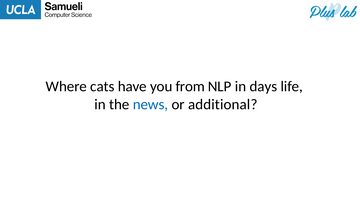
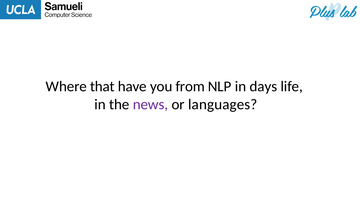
cats: cats -> that (102, 87)
news colour: blue -> purple (150, 105)
additional: additional -> languages (223, 105)
